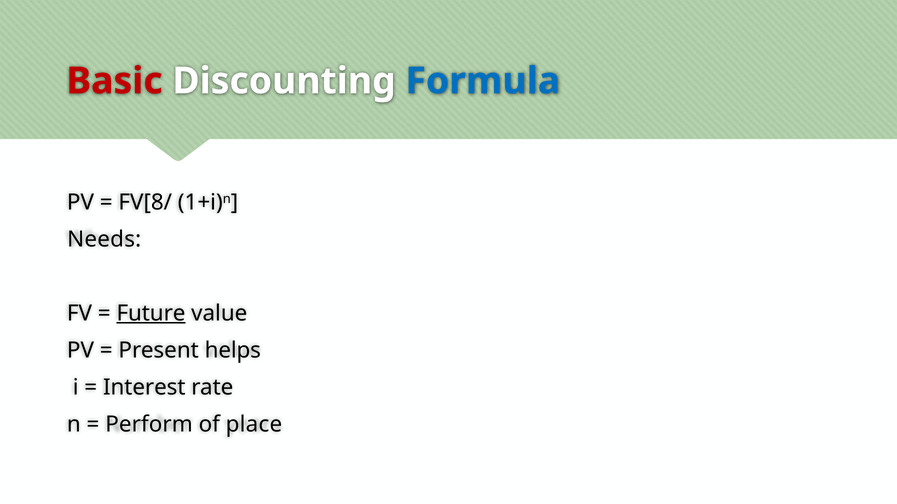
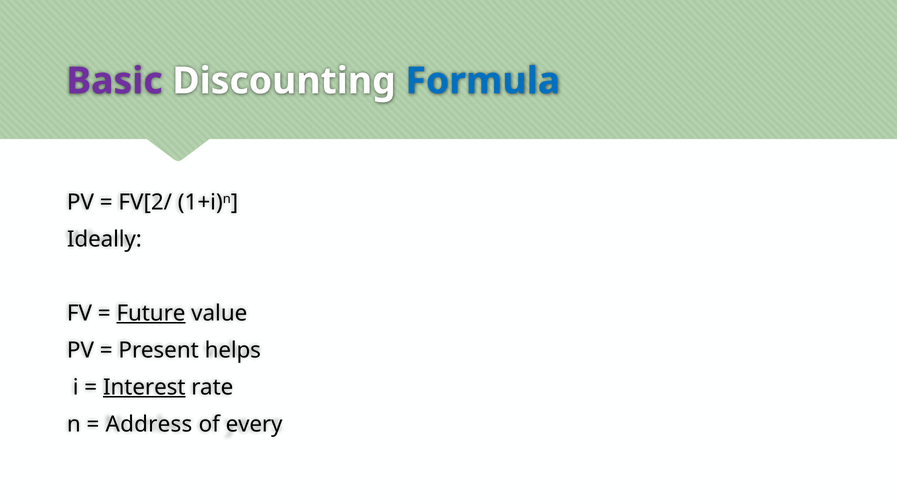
Basic colour: red -> purple (114, 81)
FV[8/: FV[8/ -> FV[2/ (145, 203)
Needs: Needs -> Ideally (104, 240)
Interest underline: none -> present (144, 388)
Perform: Perform -> Address (149, 425)
place: place -> every (254, 425)
